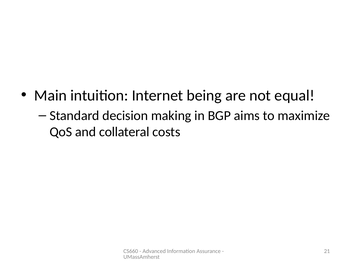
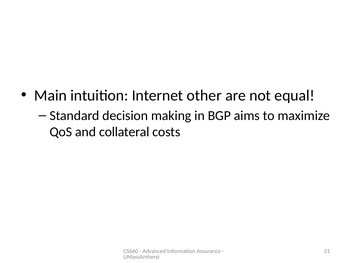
being: being -> other (204, 96)
